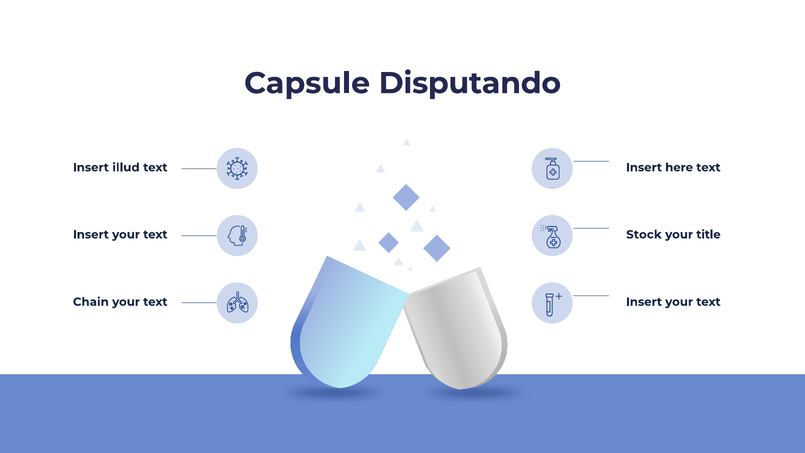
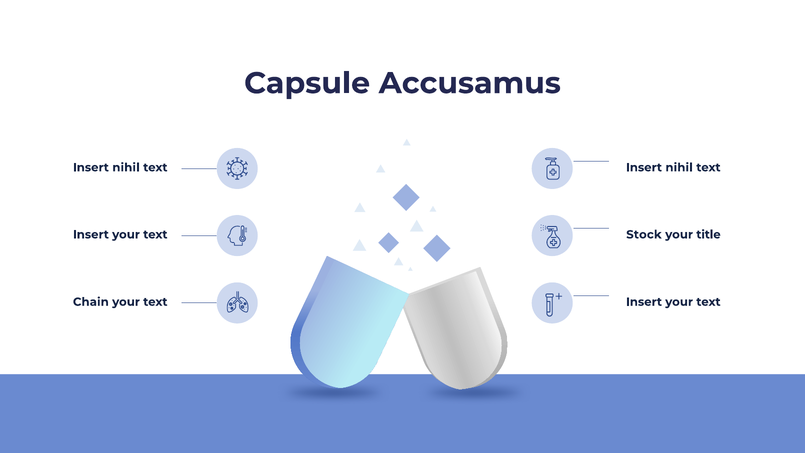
Disputando: Disputando -> Accusamus (470, 83)
illud: illud -> nihil (126, 167)
here: here -> nihil (679, 167)
